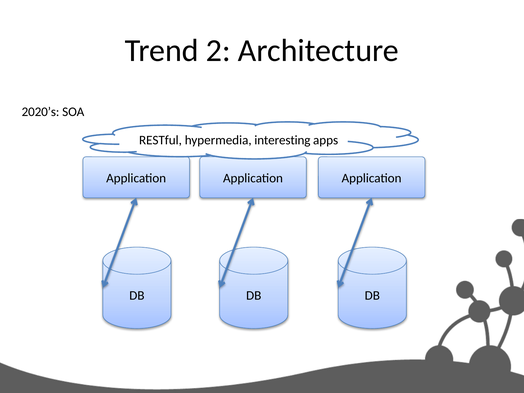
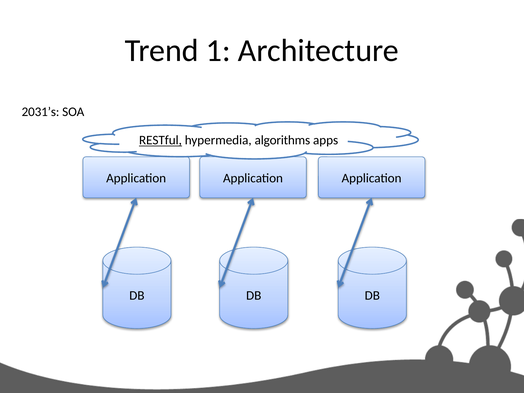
2: 2 -> 1 (218, 51)
2020’s: 2020’s -> 2031’s (40, 112)
RESTful underline: none -> present (160, 140)
interesting: interesting -> algorithms (282, 140)
